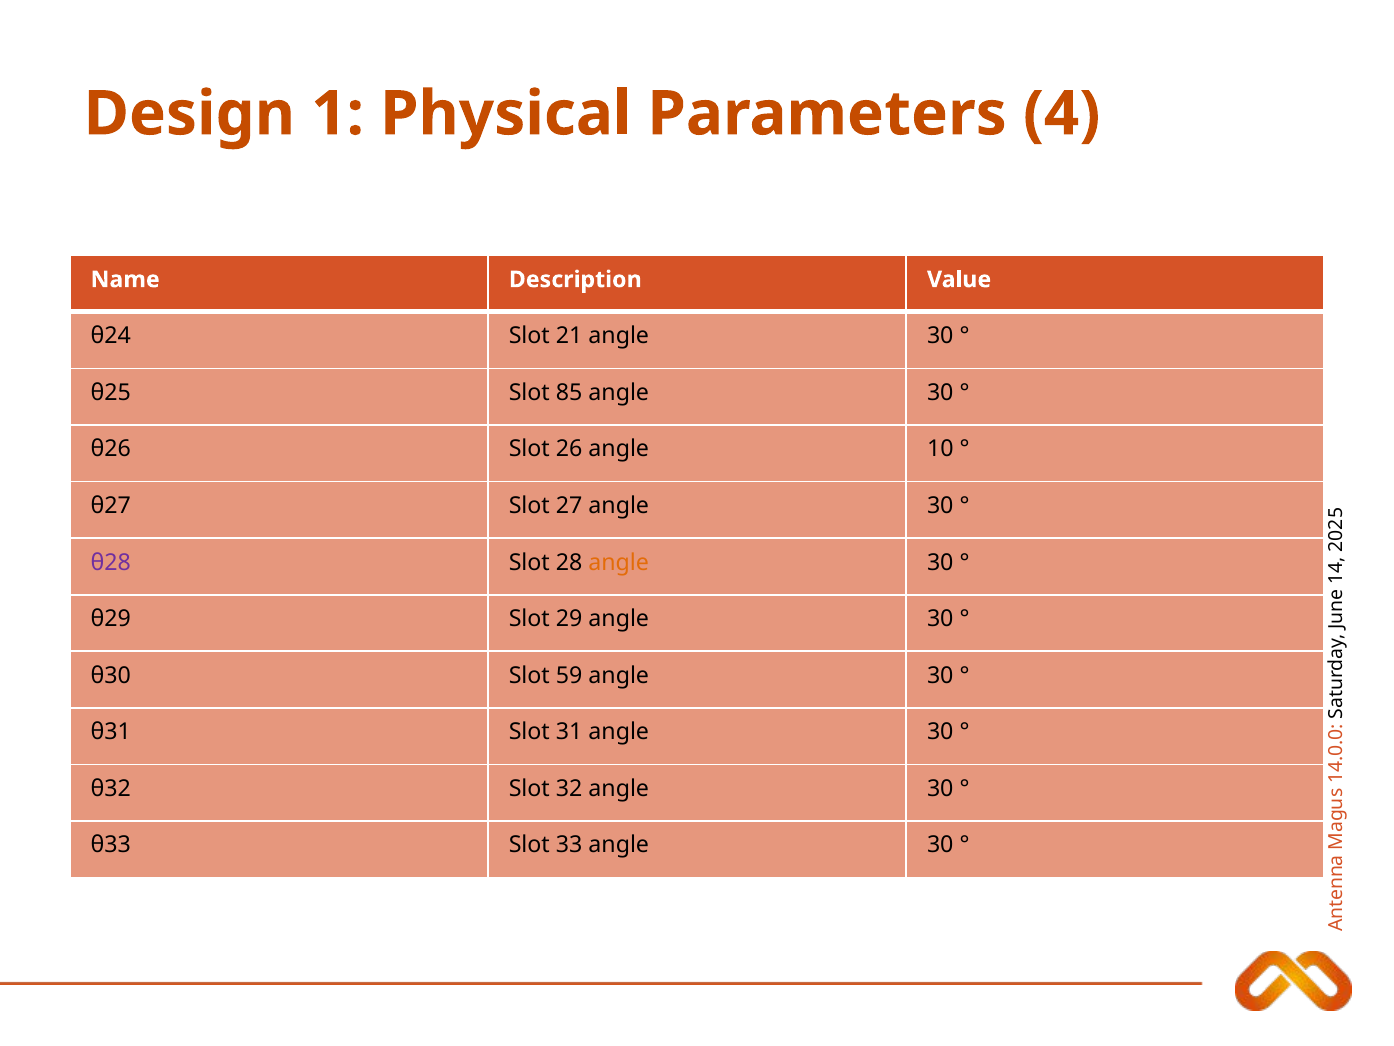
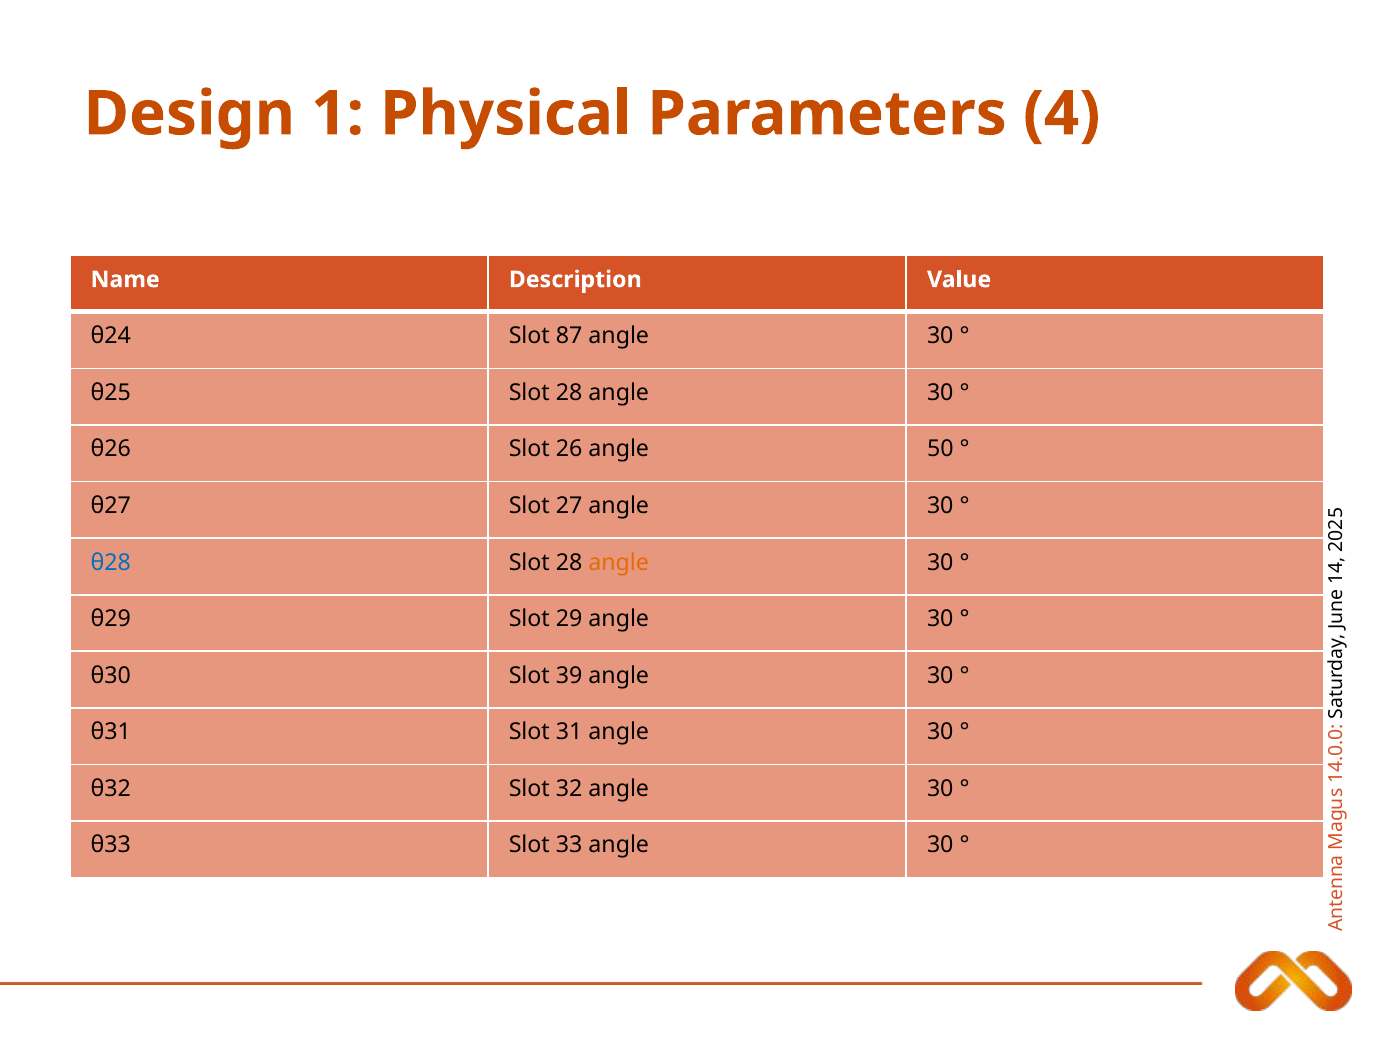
21: 21 -> 87 (569, 336)
θ25 Slot 85: 85 -> 28 (569, 392)
10: 10 -> 50 (940, 449)
θ28 colour: purple -> blue (111, 562)
59: 59 -> 39 (569, 675)
